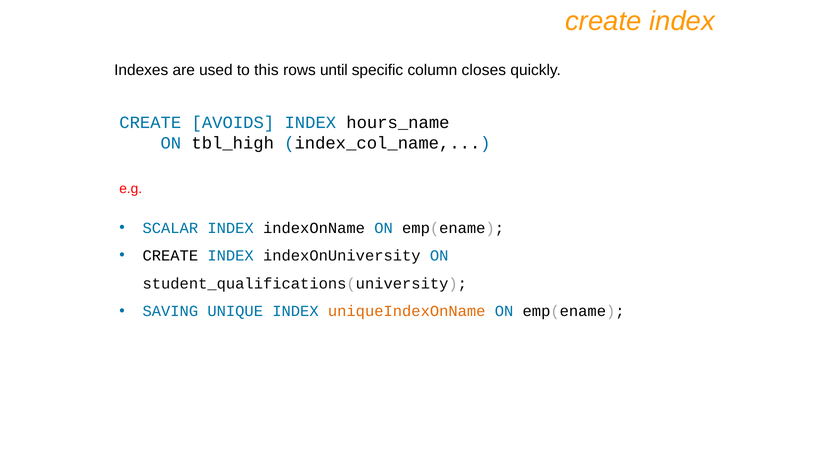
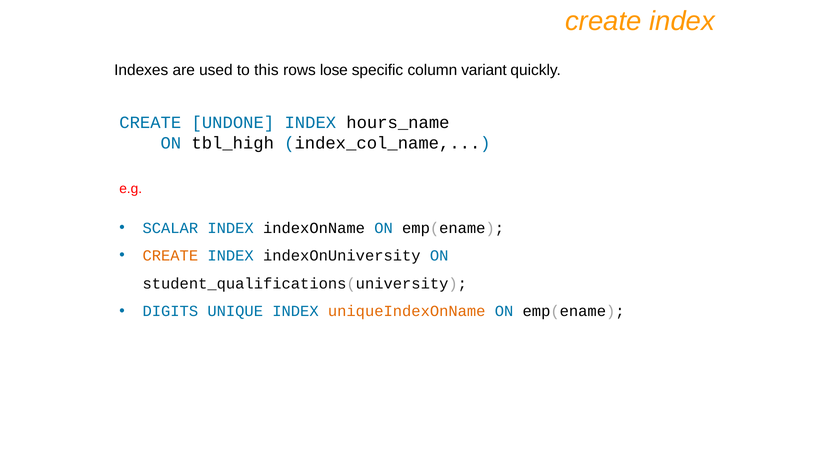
until: until -> lose (334, 70)
closes: closes -> variant (484, 70)
AVOIDS: AVOIDS -> UNDONE (233, 123)
CREATE colour: black -> orange (170, 256)
SAVING: SAVING -> DIGITS (170, 312)
